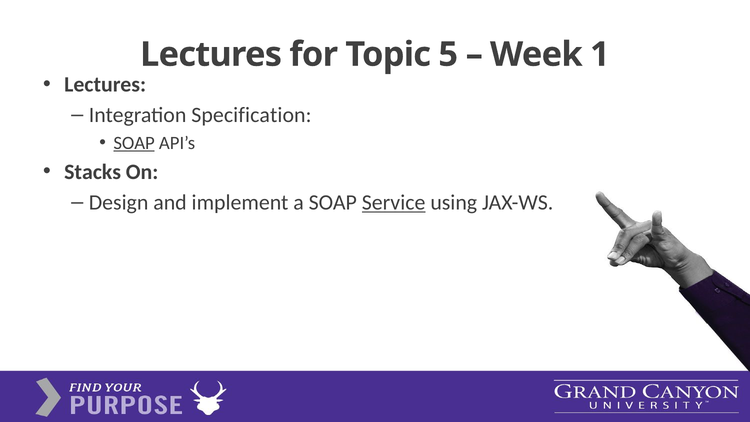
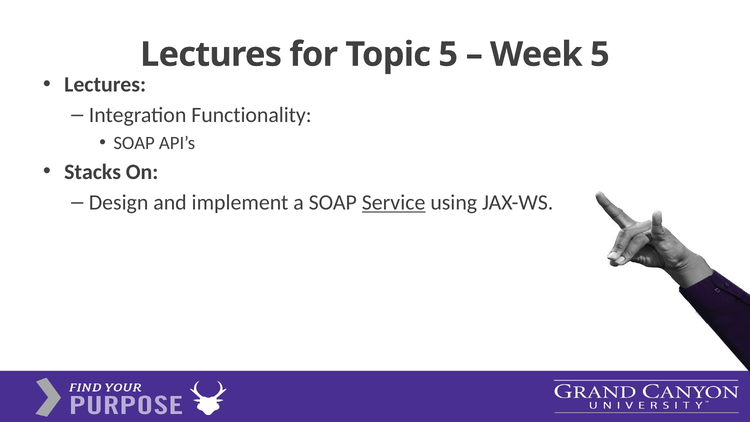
Week 1: 1 -> 5 (600, 54)
Specification: Specification -> Functionality (251, 115)
SOAP underline: present -> none (134, 143)
